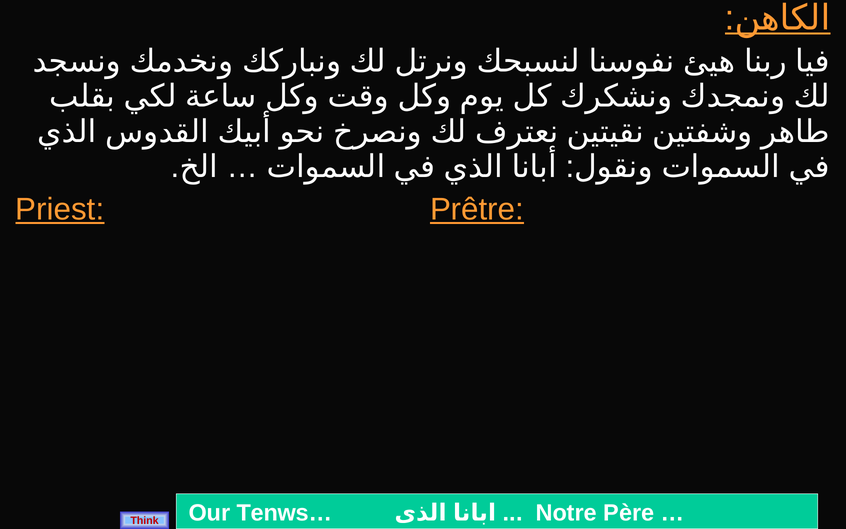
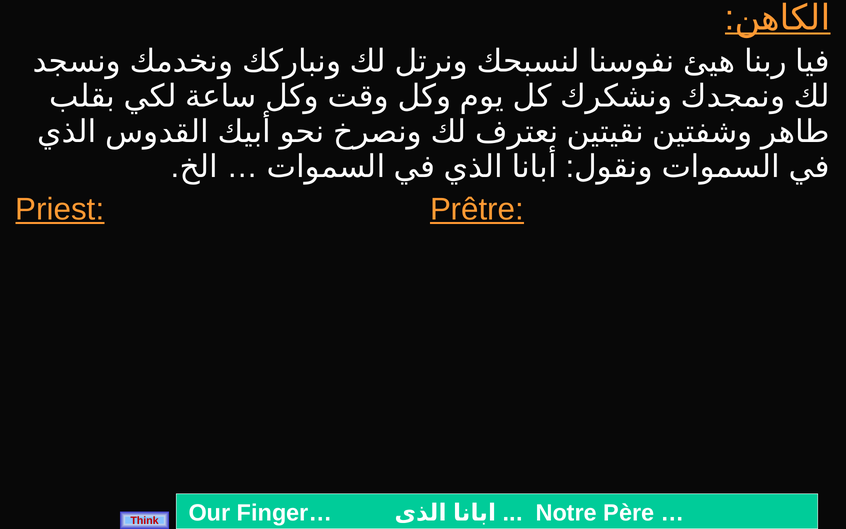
Tenws…: Tenws… -> Finger… (284, 513)
